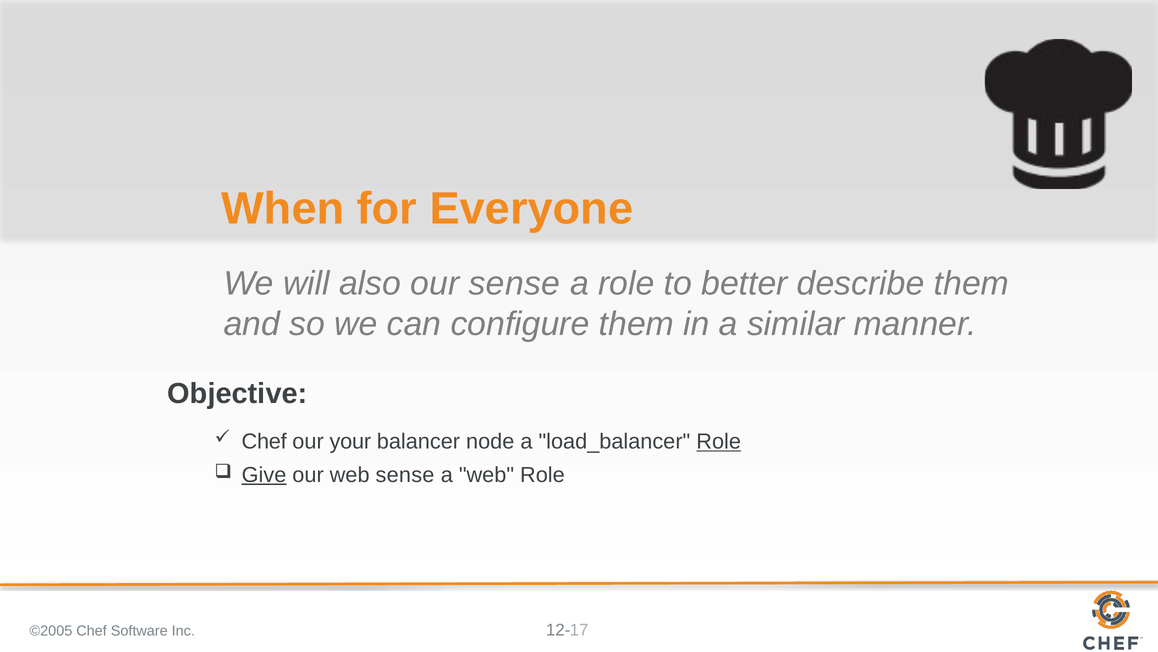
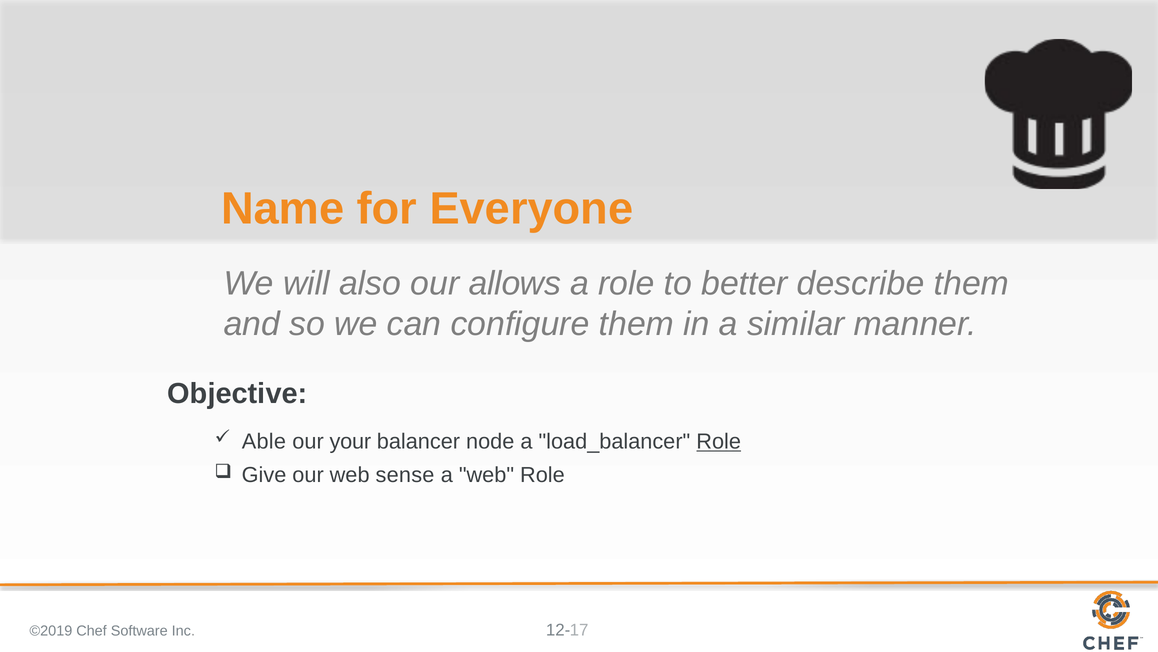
When: When -> Name (283, 208)
our sense: sense -> allows (515, 283)
Chef: Chef -> Able (264, 441)
Give underline: present -> none (264, 474)
©2005: ©2005 -> ©2019 (51, 630)
